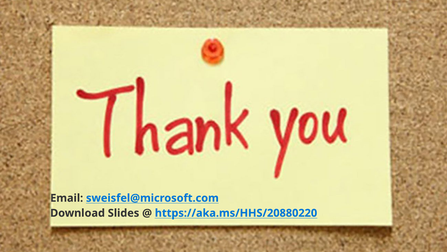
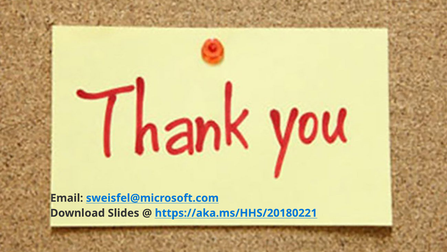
https://aka.ms/HHS/20880220: https://aka.ms/HHS/20880220 -> https://aka.ms/HHS/20180221 (236, 213)
